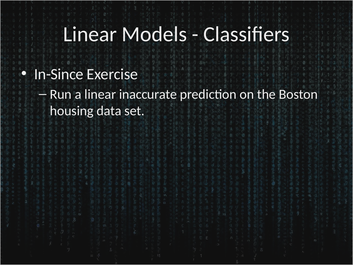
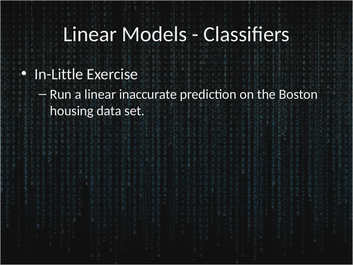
In-Since: In-Since -> In-Little (59, 74)
